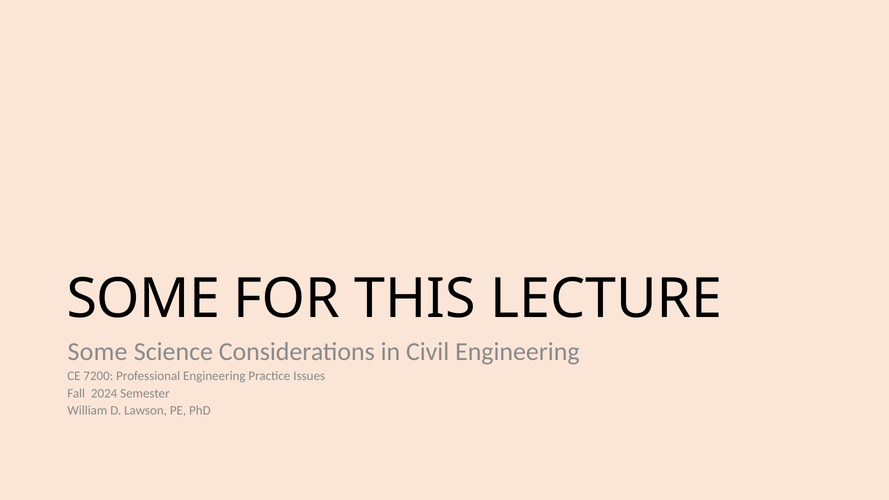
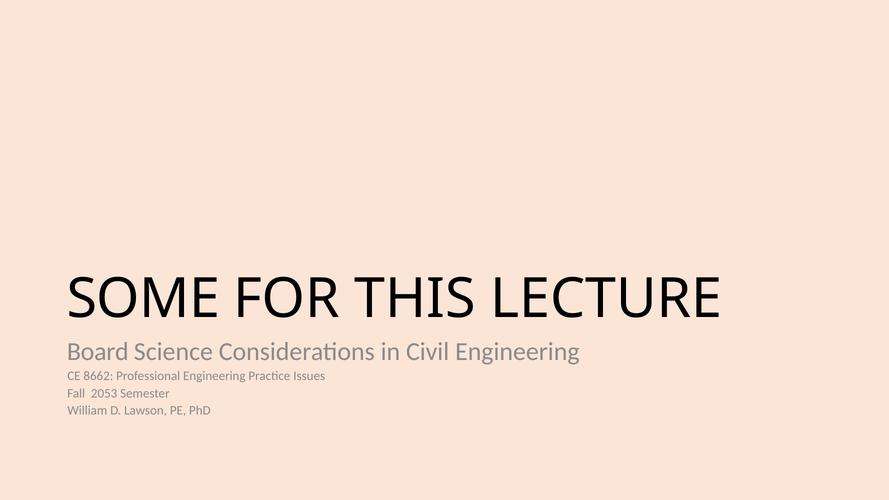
Some: Some -> Board (98, 352)
7200: 7200 -> 8662 (98, 376)
2024: 2024 -> 2053 (104, 393)
